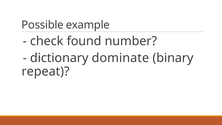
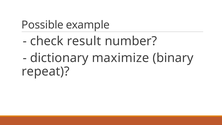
found: found -> result (84, 41)
dominate: dominate -> maximize (120, 58)
